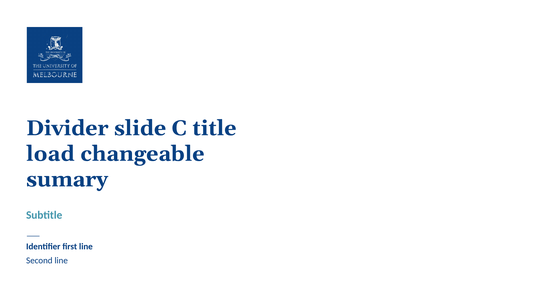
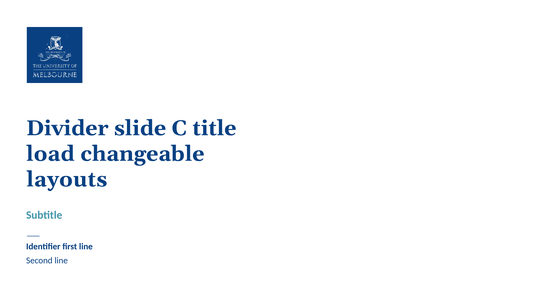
sumary: sumary -> layouts (67, 179)
